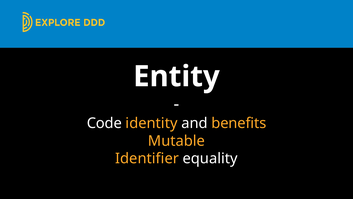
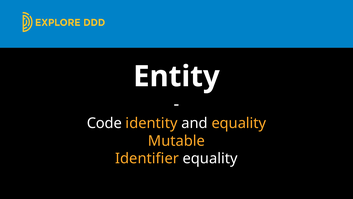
and benefits: benefits -> equality (239, 123)
